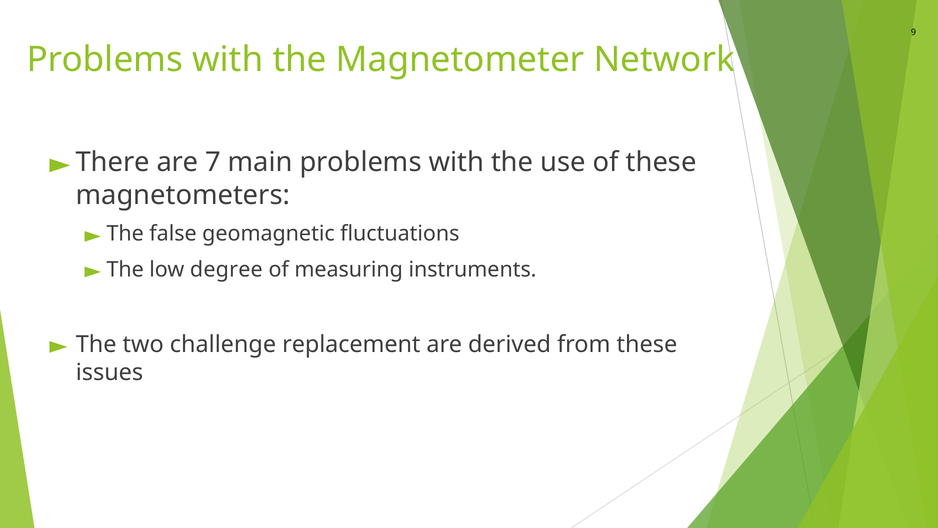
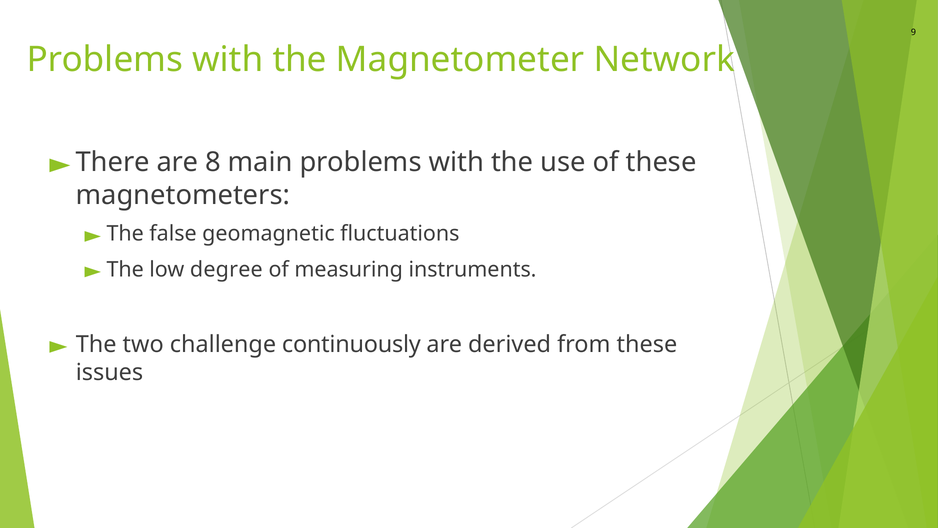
7: 7 -> 8 (213, 162)
replacement: replacement -> continuously (351, 344)
